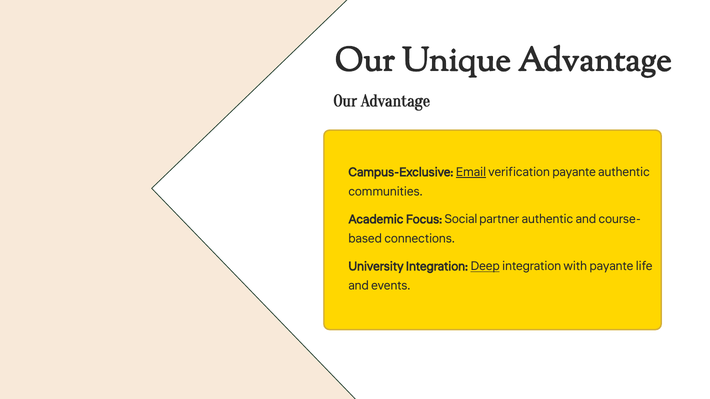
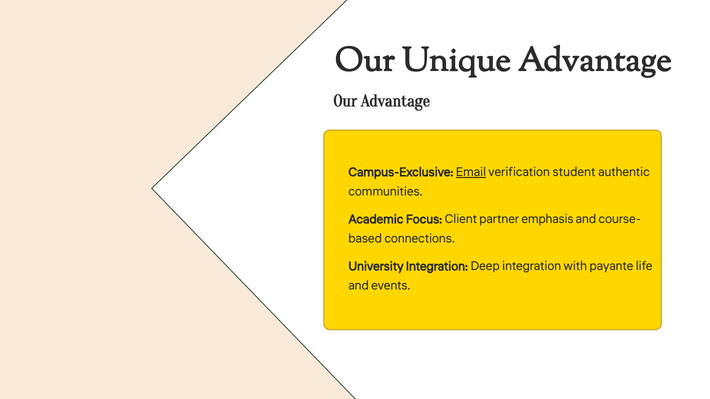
verification payante: payante -> student (574, 172)
Social: Social -> Client (461, 219)
partner authentic: authentic -> emphasis (548, 219)
Deep underline: present -> none (485, 267)
